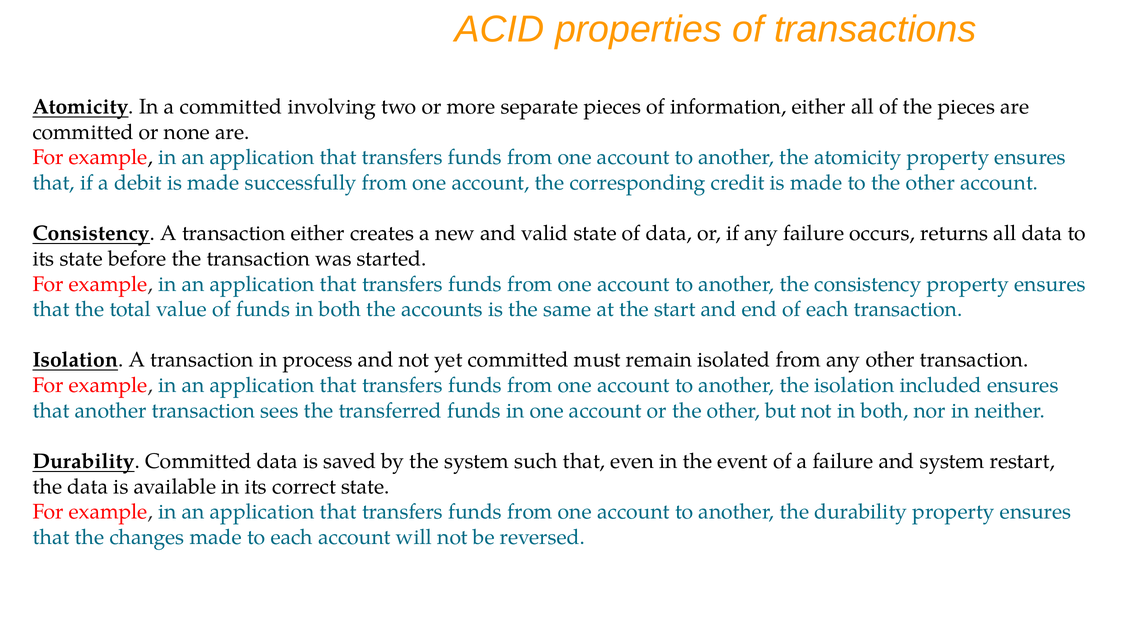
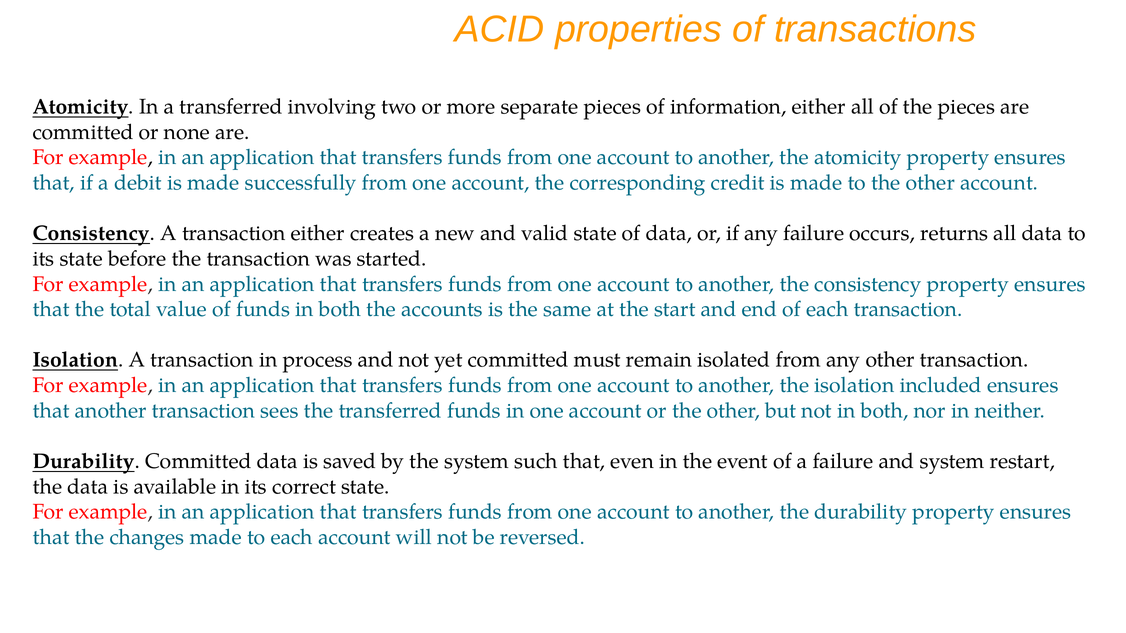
a committed: committed -> transferred (231, 107)
